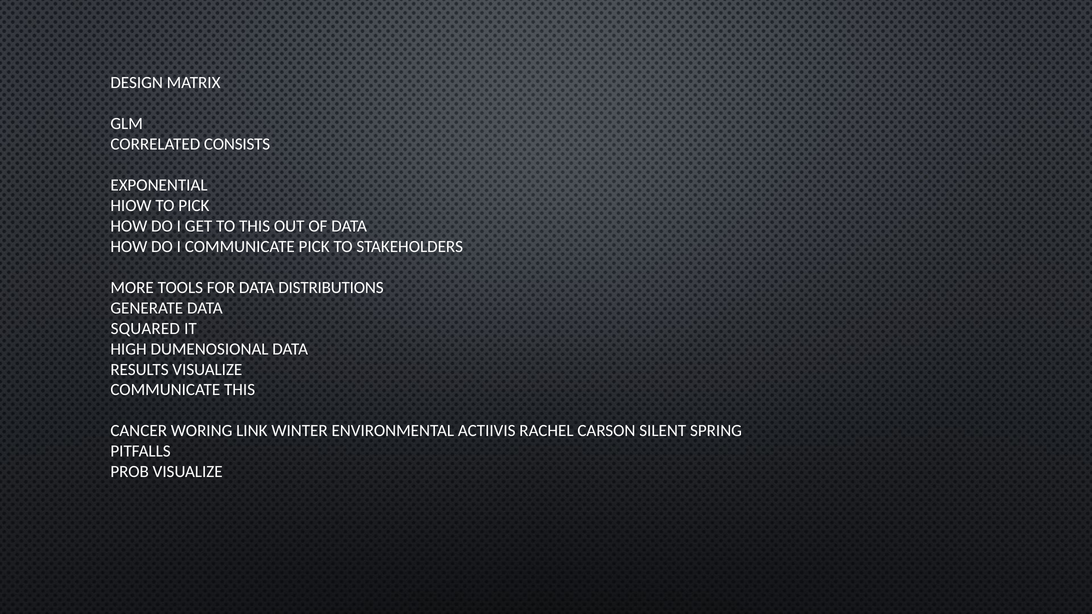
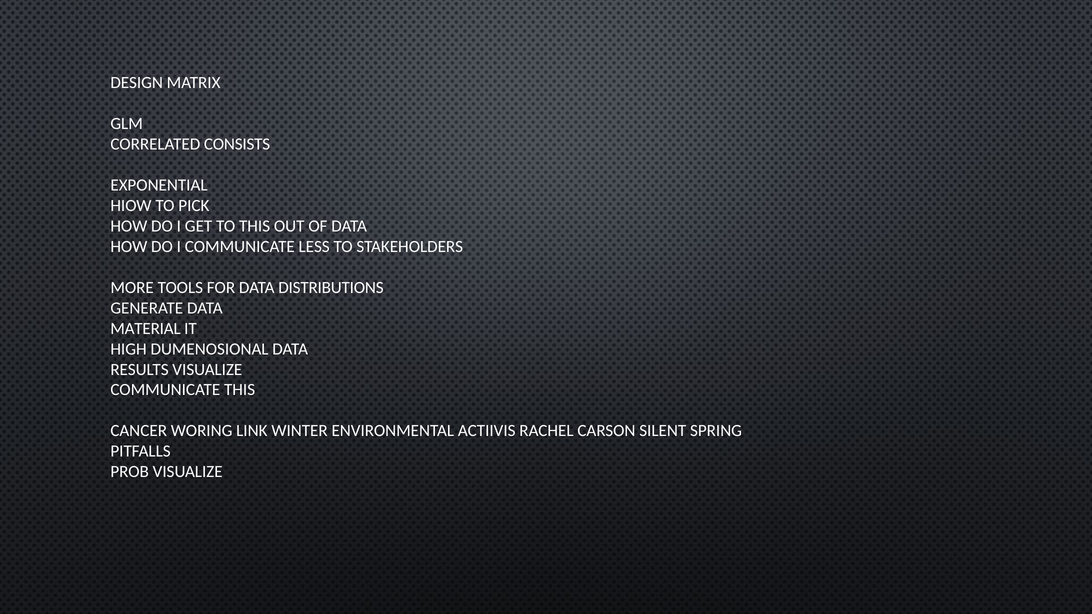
COMMUNICATE PICK: PICK -> LESS (314, 247)
SQUARED: SQUARED -> MATERIAL (145, 329)
